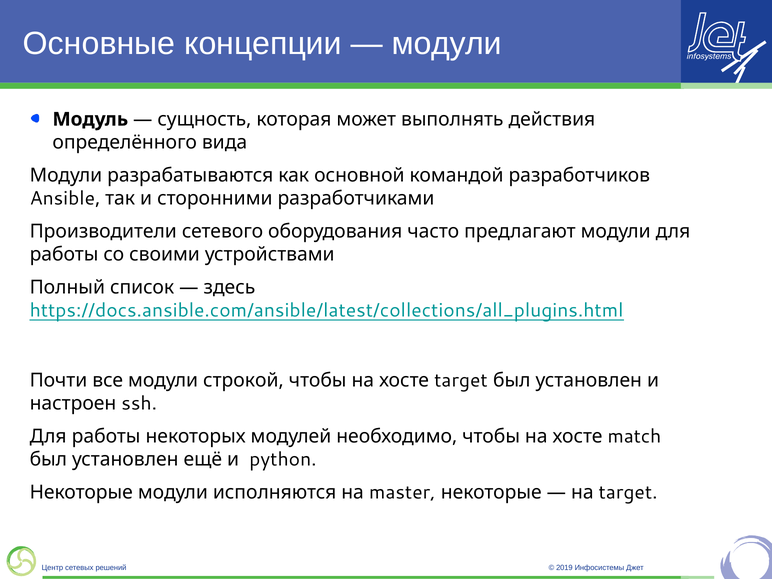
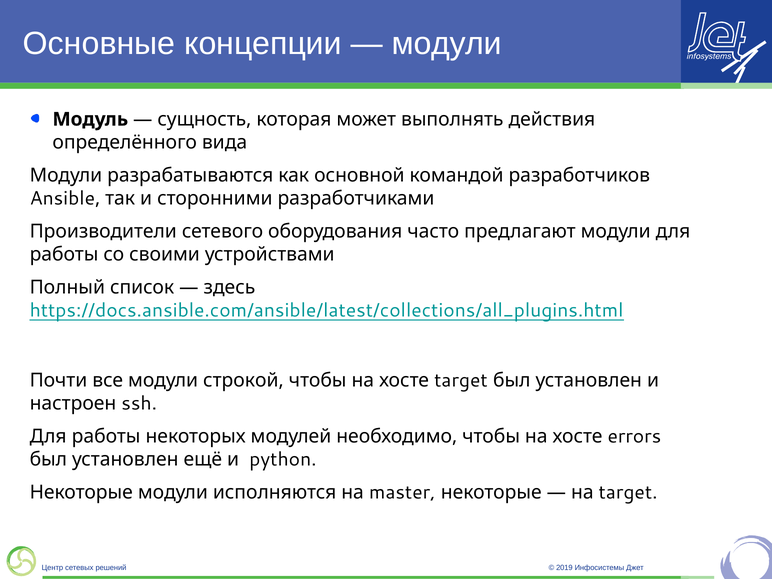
match: match -> errors (634, 436)
